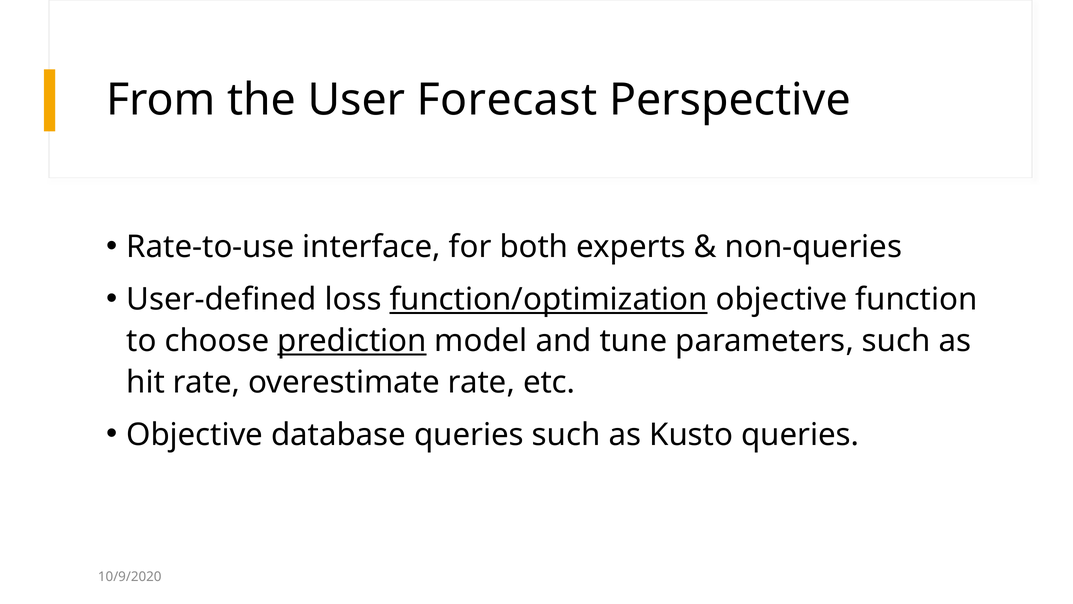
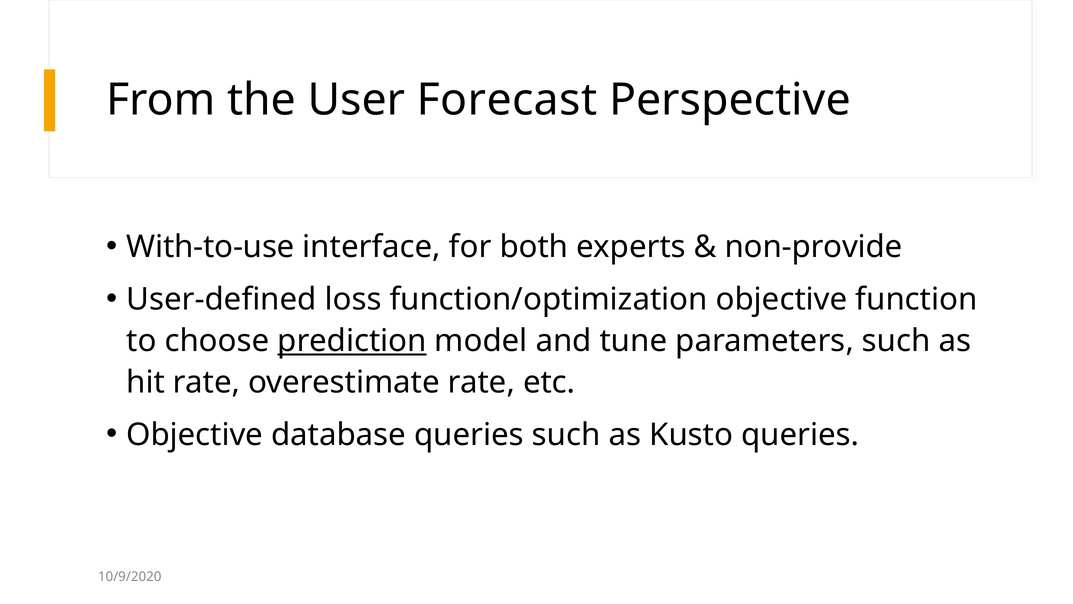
Rate-to-use: Rate-to-use -> With-to-use (210, 247)
non-queries: non-queries -> non-provide (814, 247)
function/optimization underline: present -> none (549, 299)
